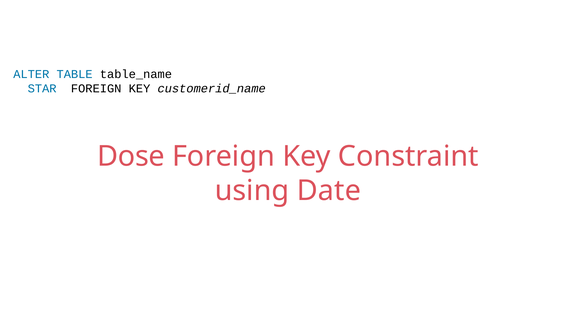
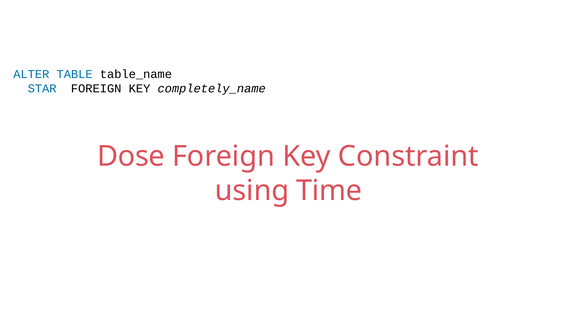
customerid_name: customerid_name -> completely_name (212, 89)
Date: Date -> Time (329, 191)
